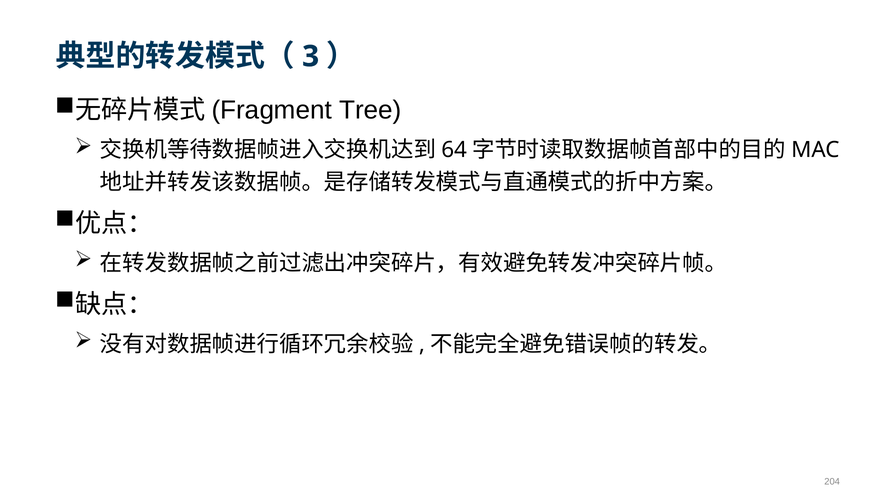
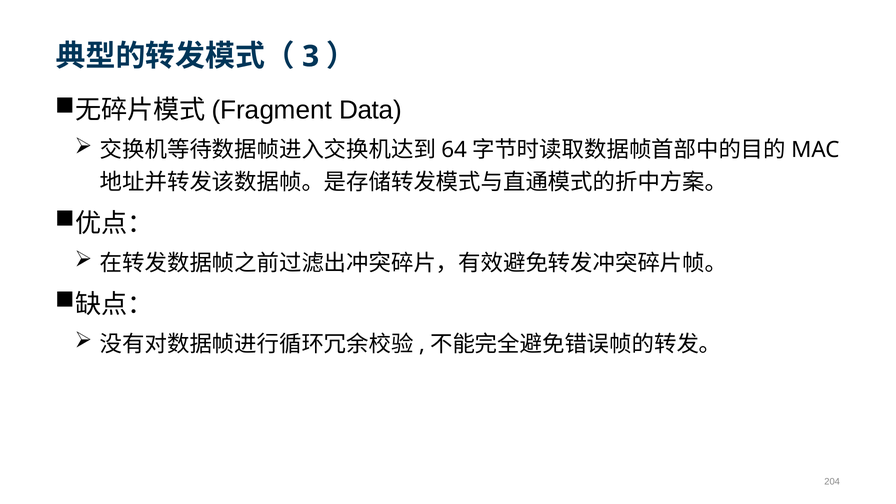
Tree: Tree -> Data (370, 110)
